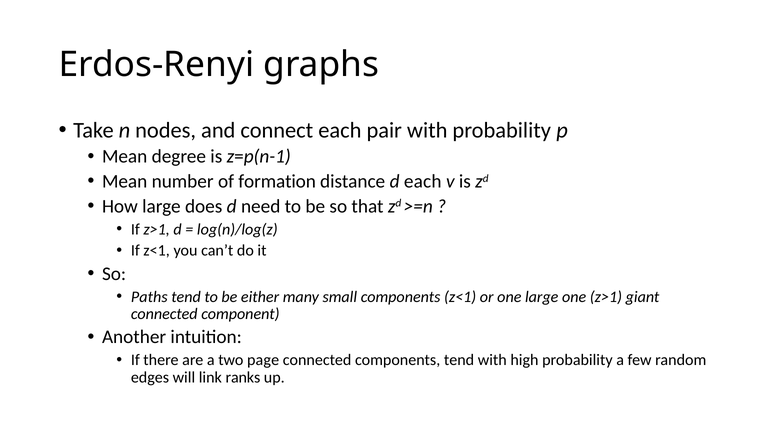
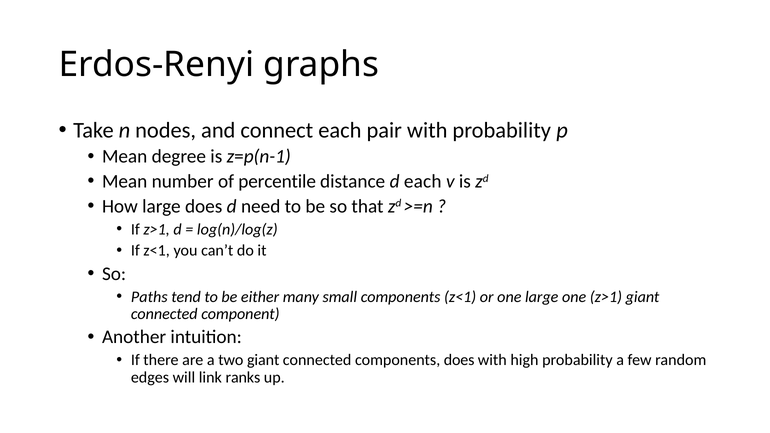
formation: formation -> percentile (277, 181)
two page: page -> giant (263, 360)
components tend: tend -> does (459, 360)
